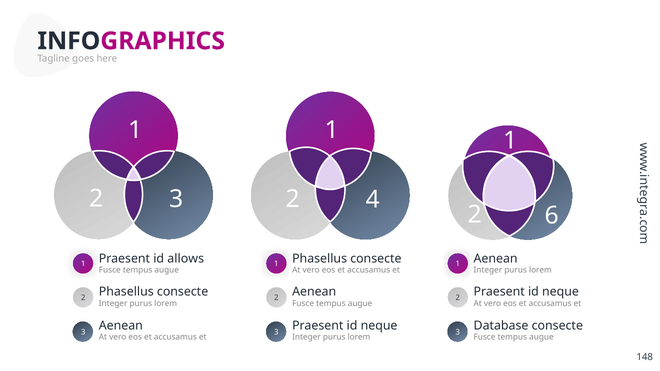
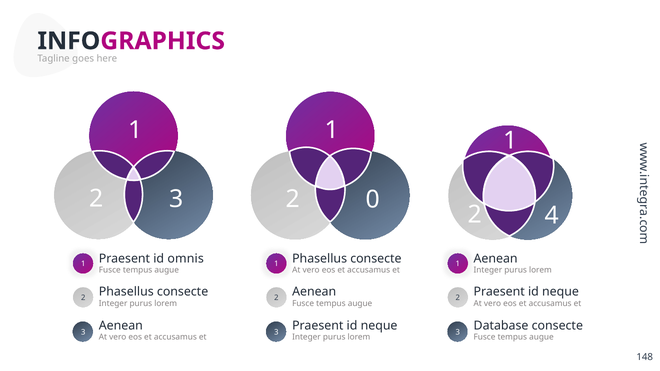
4: 4 -> 0 (373, 200)
6: 6 -> 4 (552, 216)
allows: allows -> omnis (186, 259)
